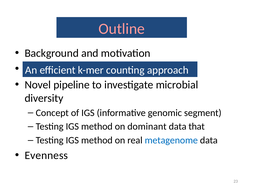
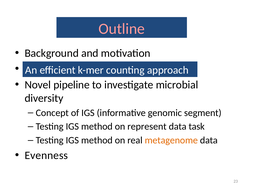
dominant: dominant -> represent (147, 126)
that: that -> task (197, 126)
metagenome colour: blue -> orange (171, 140)
